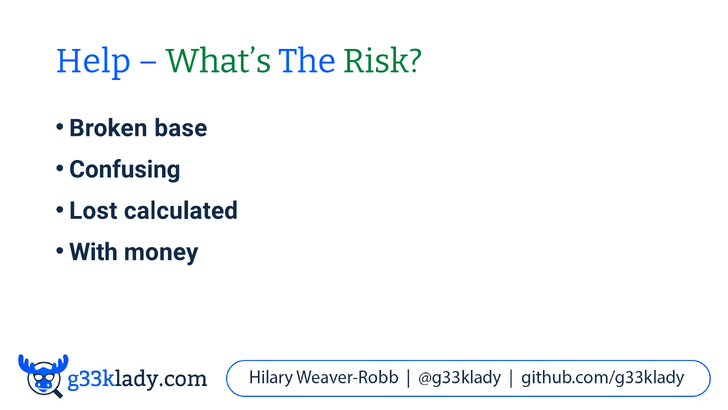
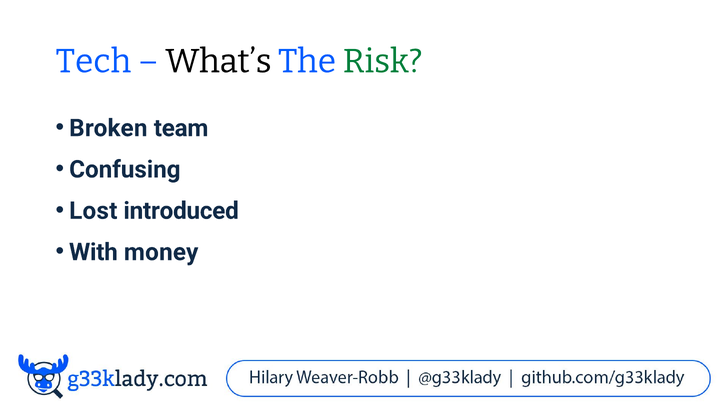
Help: Help -> Tech (93, 61)
What’s colour: green -> black (218, 61)
base: base -> team (181, 128)
calculated: calculated -> introduced (181, 211)
